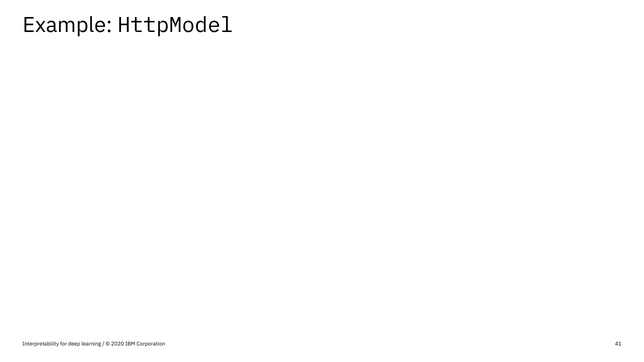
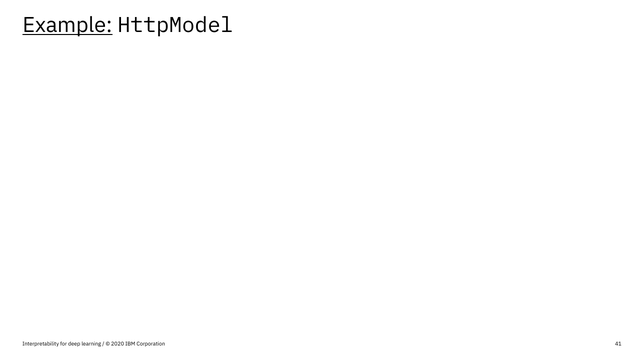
Example underline: none -> present (67, 25)
